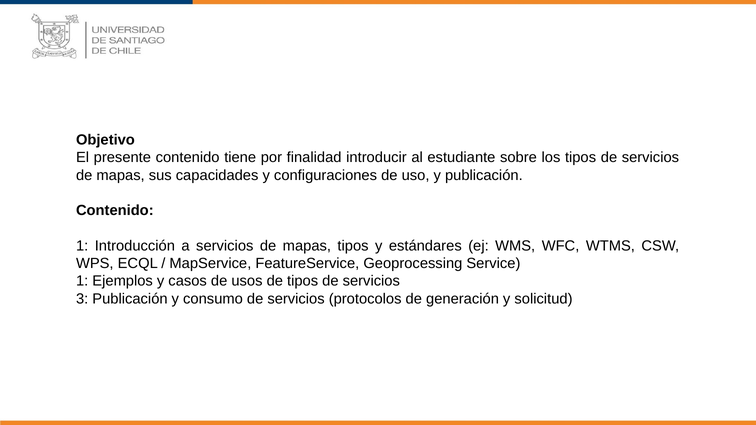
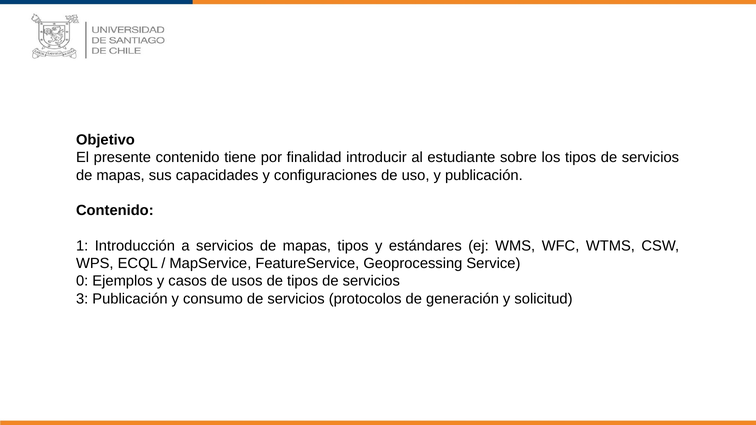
1: 1 -> 0 (82, 281)
